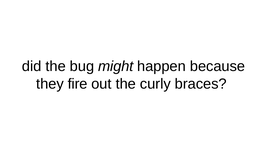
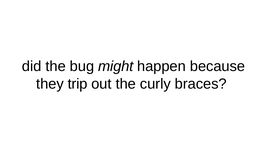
fire: fire -> trip (78, 84)
